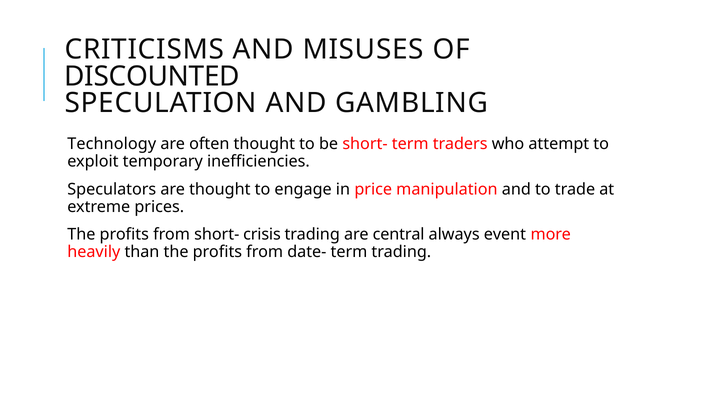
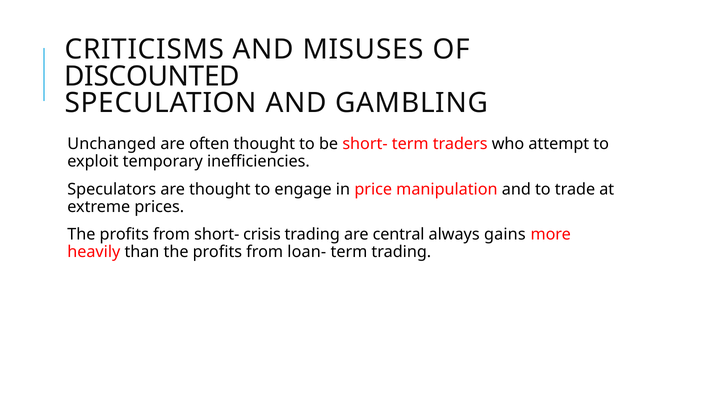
Technology: Technology -> Unchanged (112, 144)
event: event -> gains (505, 234)
date-: date- -> loan- (307, 252)
